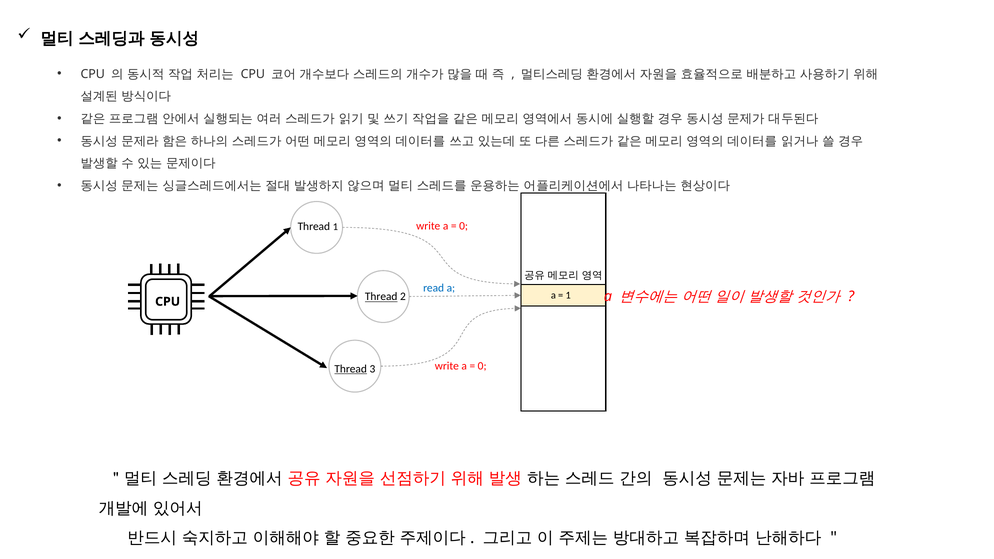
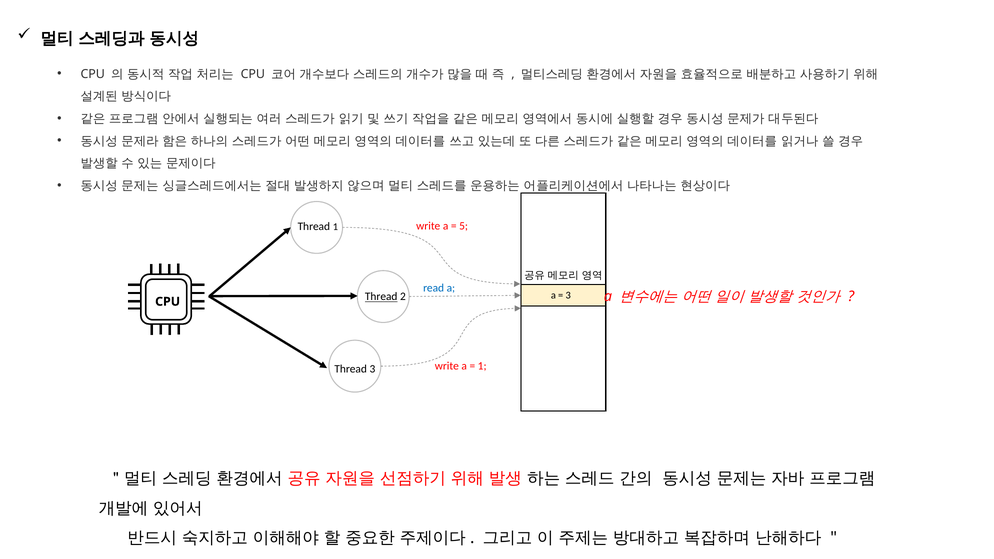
0: 0 -> 5 (464, 226)
1: 1 -> 3 (568, 296)
0: 0 -> 1 (482, 366)
Thread underline: present -> none (351, 369)
